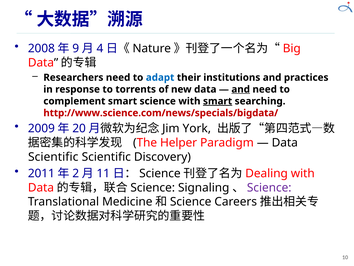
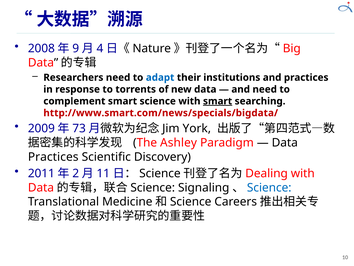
and underline: present -> none (241, 89)
http://www.science.com/news/specials/bigdata/: http://www.science.com/news/specials/bigdata/ -> http://www.smart.com/news/specials/bigdata/ (161, 113)
20: 20 -> 73 (79, 128)
Helper: Helper -> Ashley (179, 142)
Scientific: Scientific -> Practices (53, 157)
Science colour: purple -> blue (269, 187)
